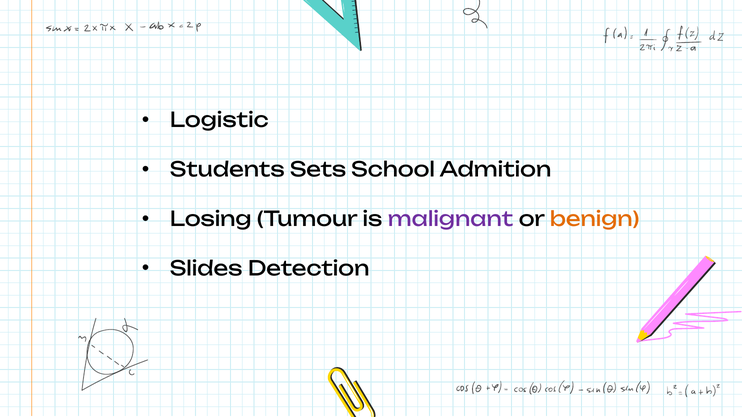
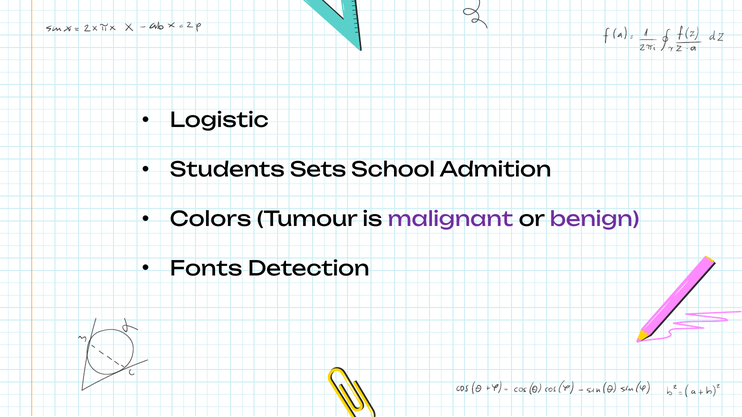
Losing: Losing -> Colors (211, 220)
benign colour: orange -> purple (595, 220)
Slides: Slides -> Fonts (206, 269)
